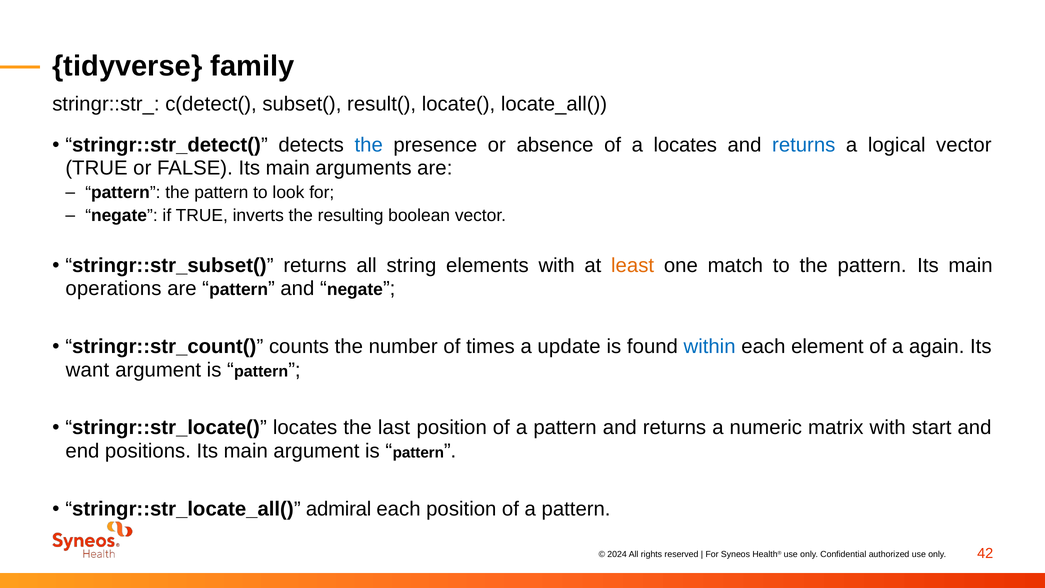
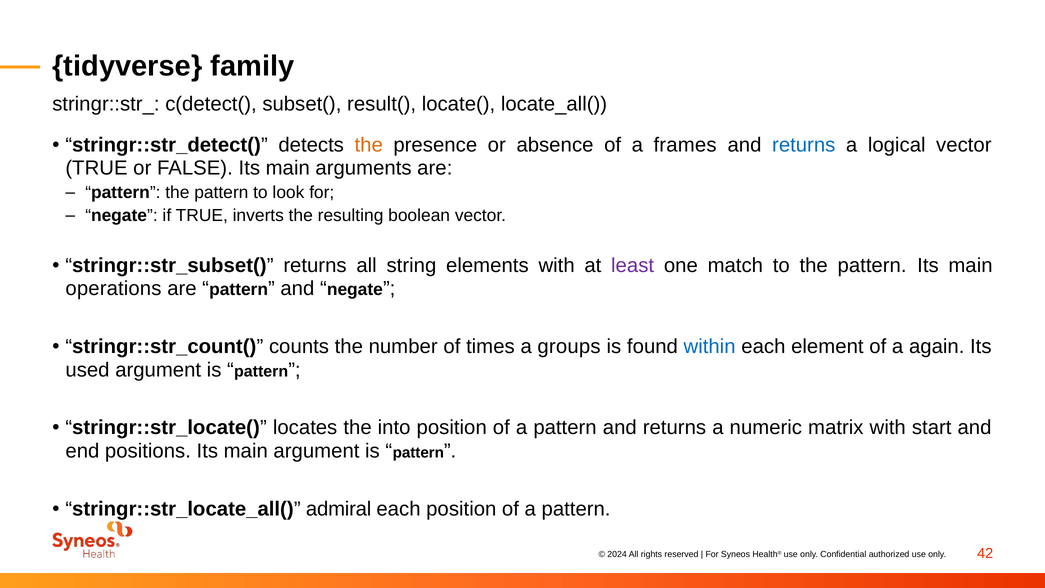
the colour: blue -> orange (369, 145)
a locates: locates -> frames (685, 145)
least colour: orange -> purple (633, 265)
update: update -> groups (569, 347)
want: want -> used (88, 370)
last: last -> into (394, 428)
